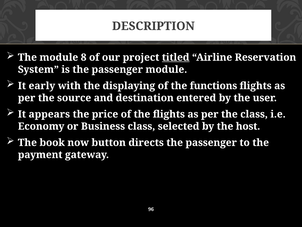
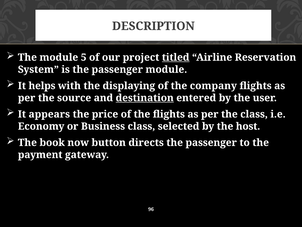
8: 8 -> 5 (84, 57)
early: early -> helps (42, 86)
functions: functions -> company (213, 86)
destination underline: none -> present (145, 98)
